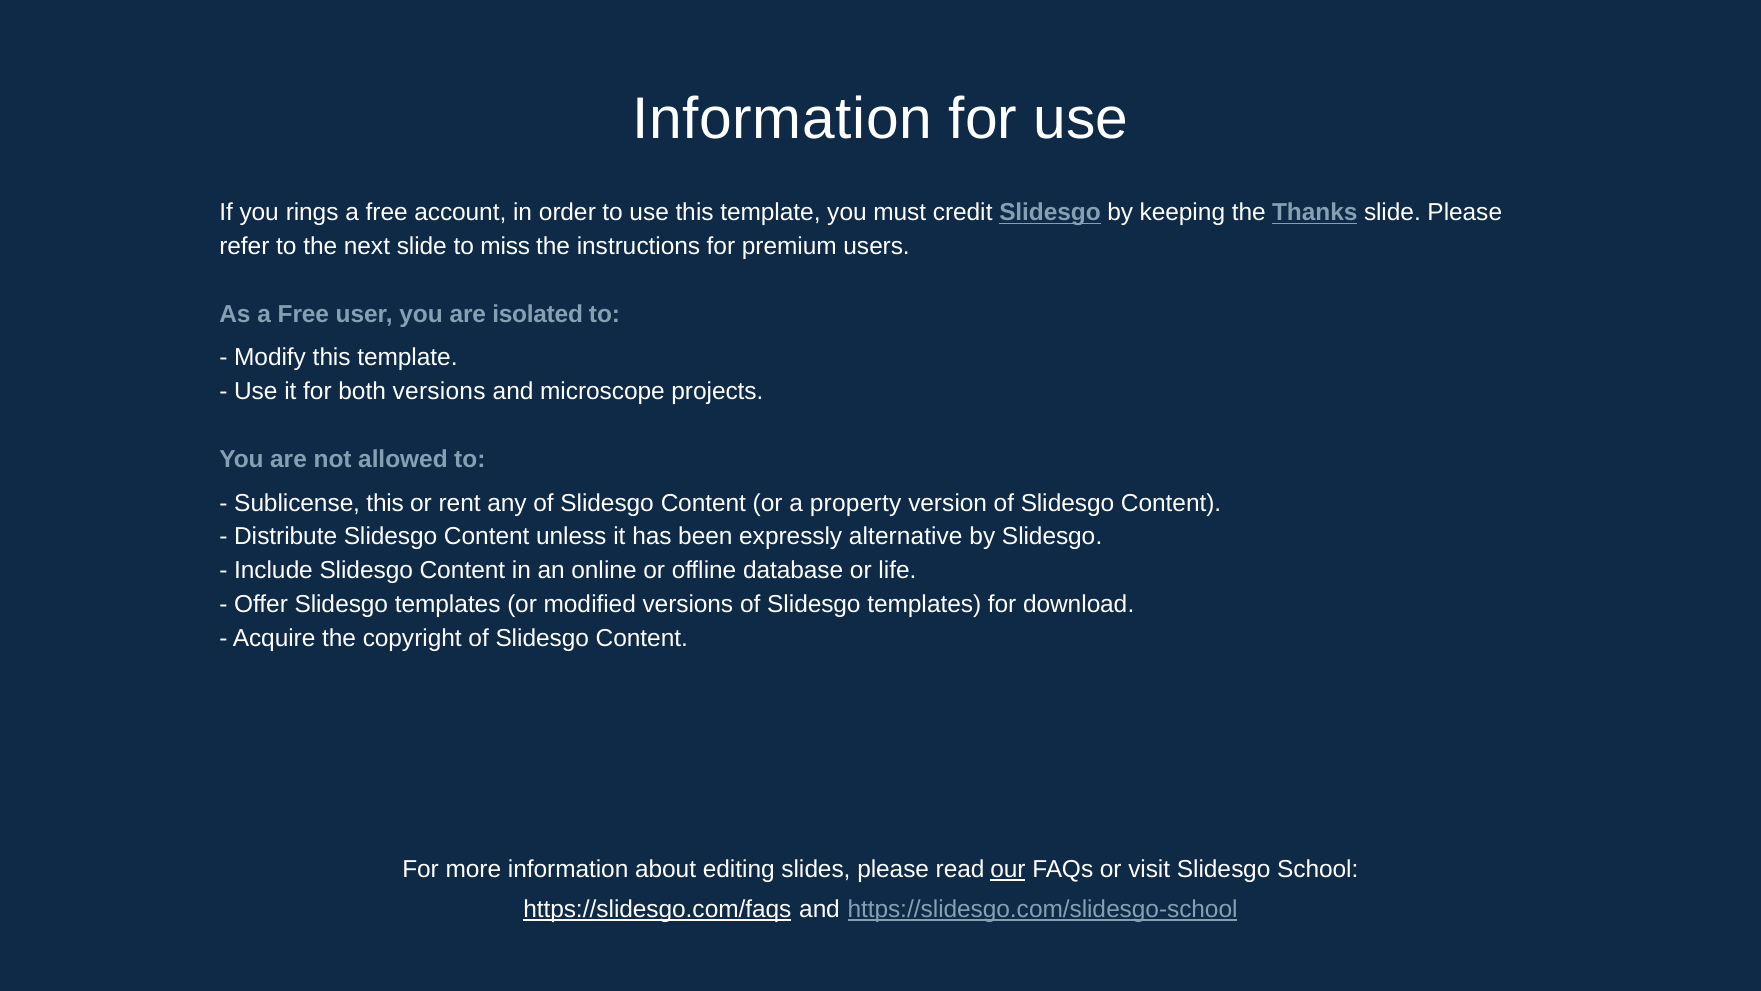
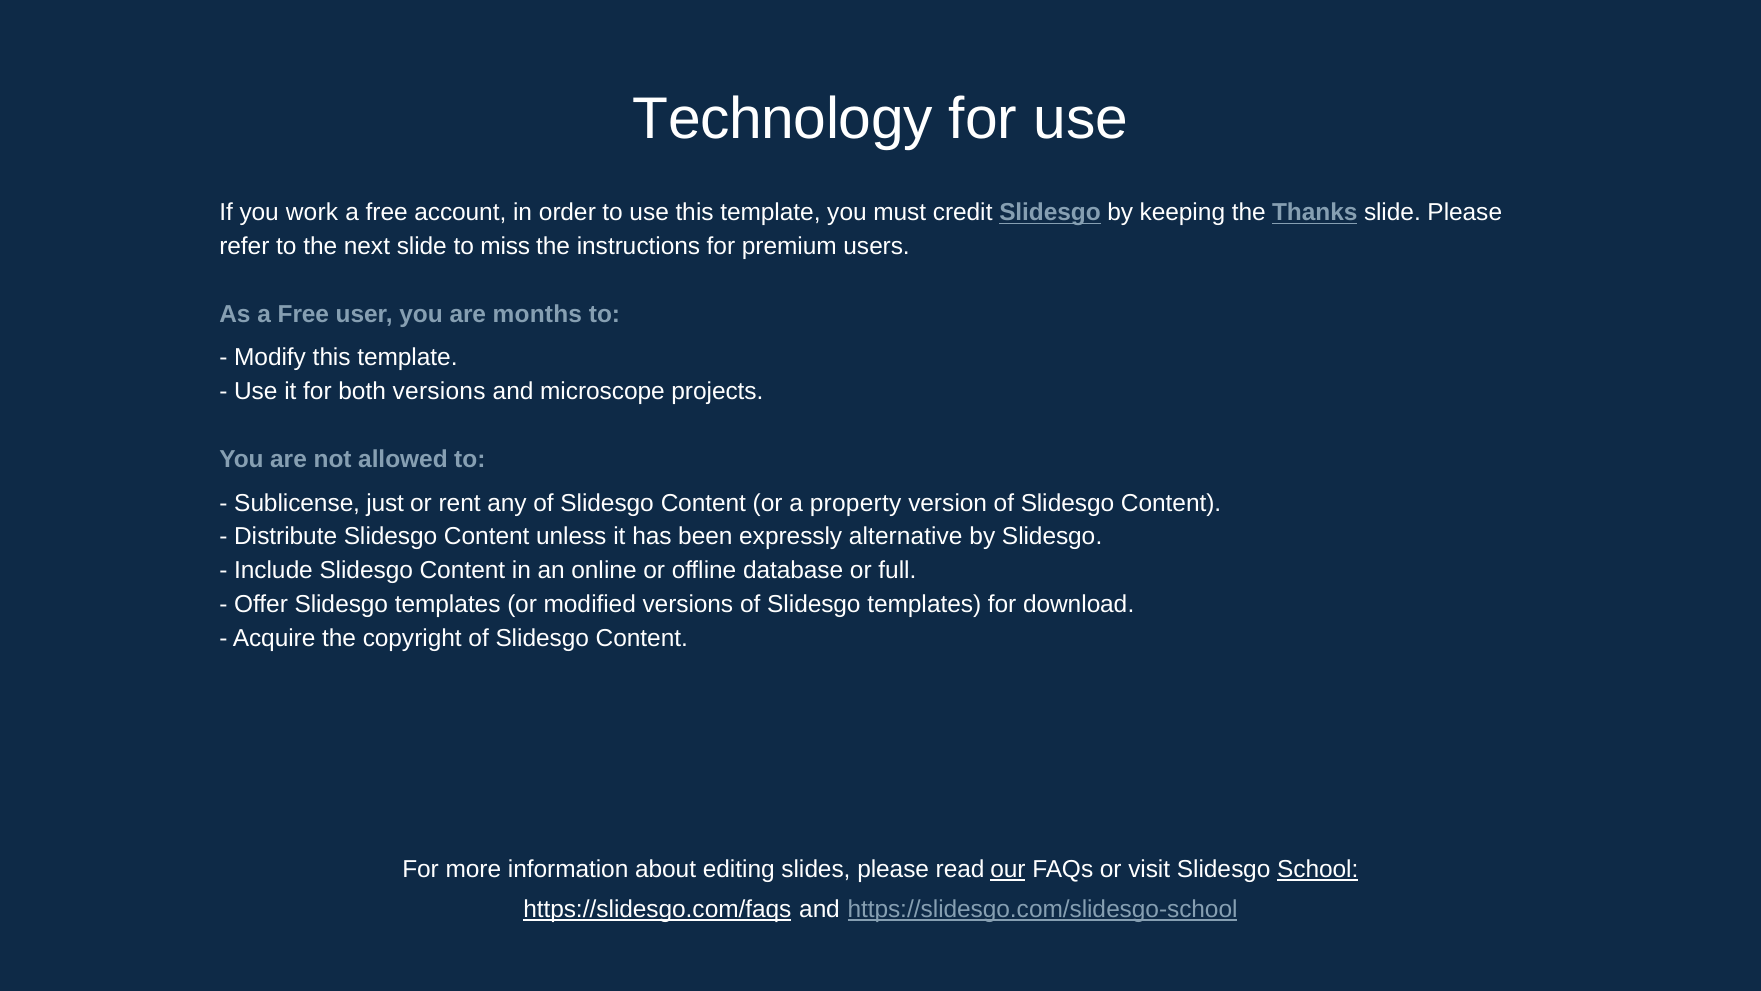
Information: Information -> Technology (783, 119)
rings: rings -> work (312, 212)
isolated: isolated -> months (537, 314)
Sublicense this: this -> just (385, 503)
life: life -> full (897, 570)
School underline: none -> present (1318, 869)
